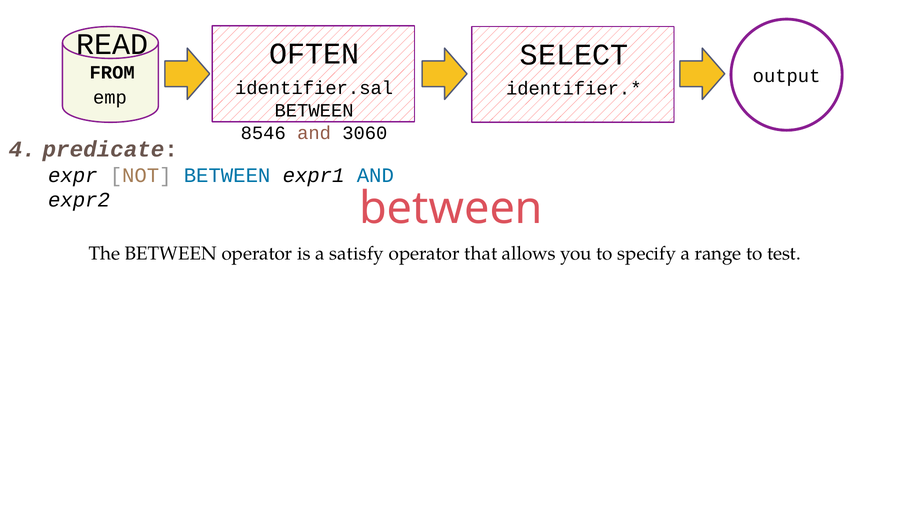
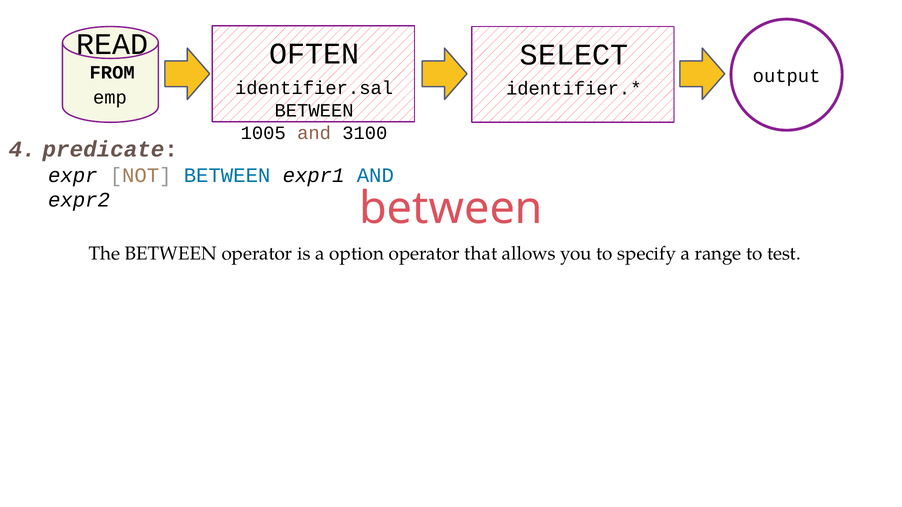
8546: 8546 -> 1005 (263, 133)
3060: 3060 -> 3100 (365, 133)
satisfy: satisfy -> option (357, 254)
